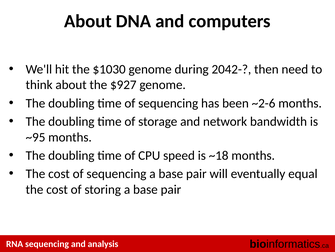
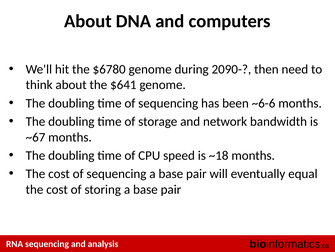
$1030: $1030 -> $6780 (109, 69)
2042-: 2042- -> 2090- (231, 69)
$927: $927 -> $641 (123, 85)
~2-6: ~2-6 -> ~6-6 (264, 103)
~95: ~95 -> ~67 (36, 137)
